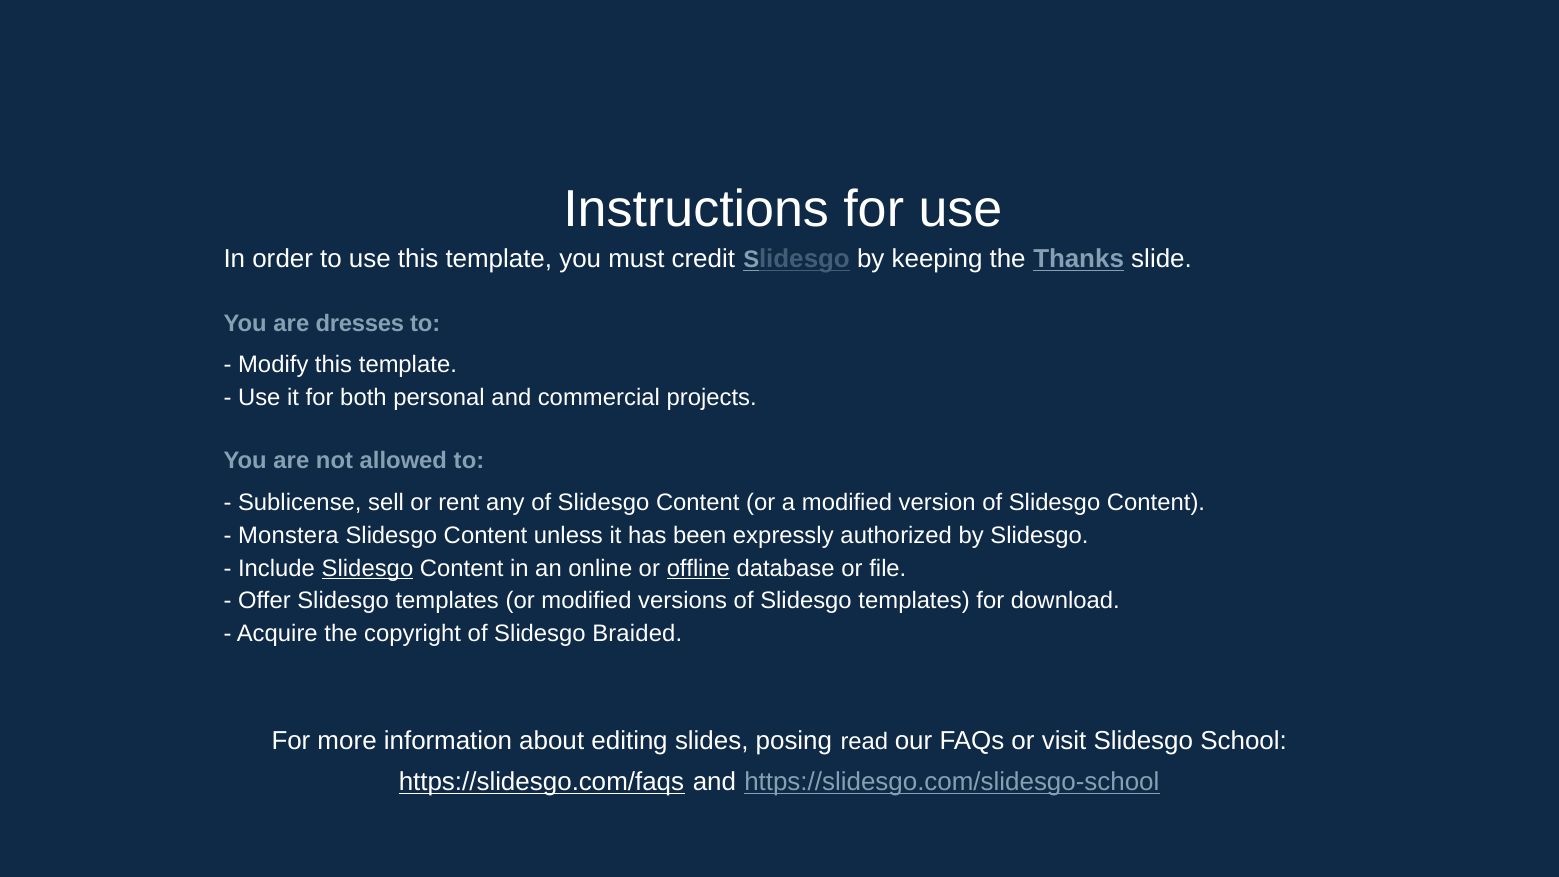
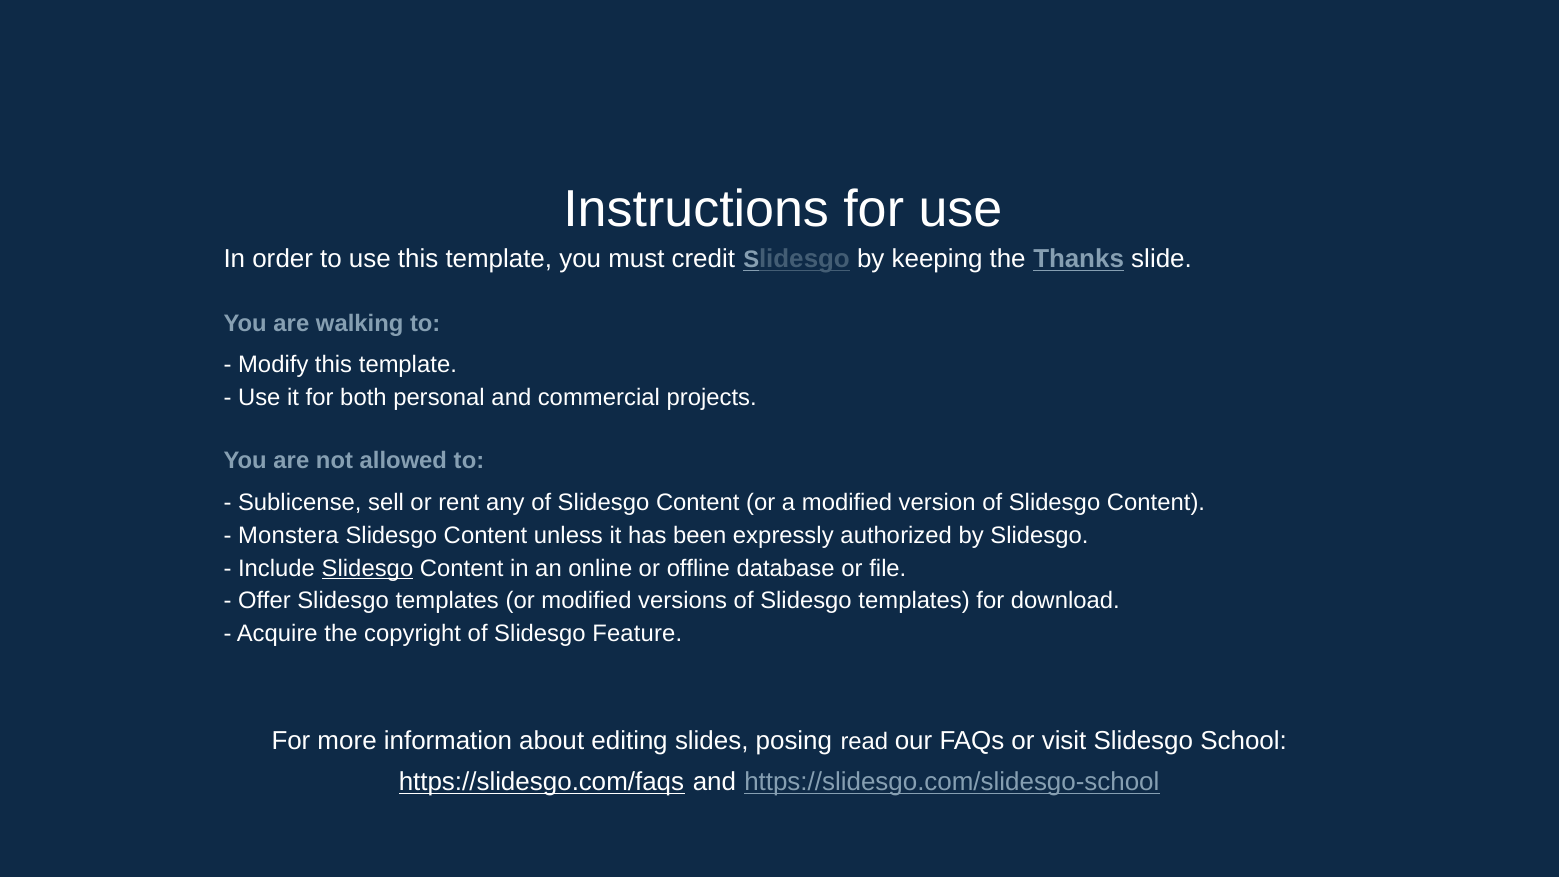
dresses: dresses -> walking (360, 324)
offline underline: present -> none (698, 568)
Braided: Braided -> Feature (637, 634)
